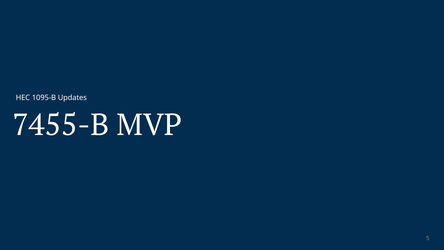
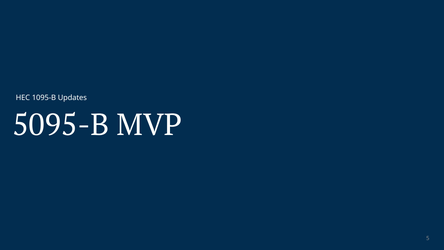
7455-B: 7455-B -> 5095-B (61, 125)
